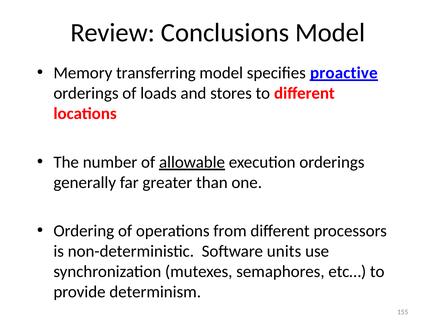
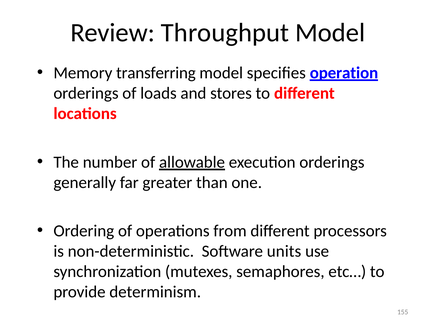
Conclusions: Conclusions -> Throughput (225, 33)
proactive: proactive -> operation (344, 73)
